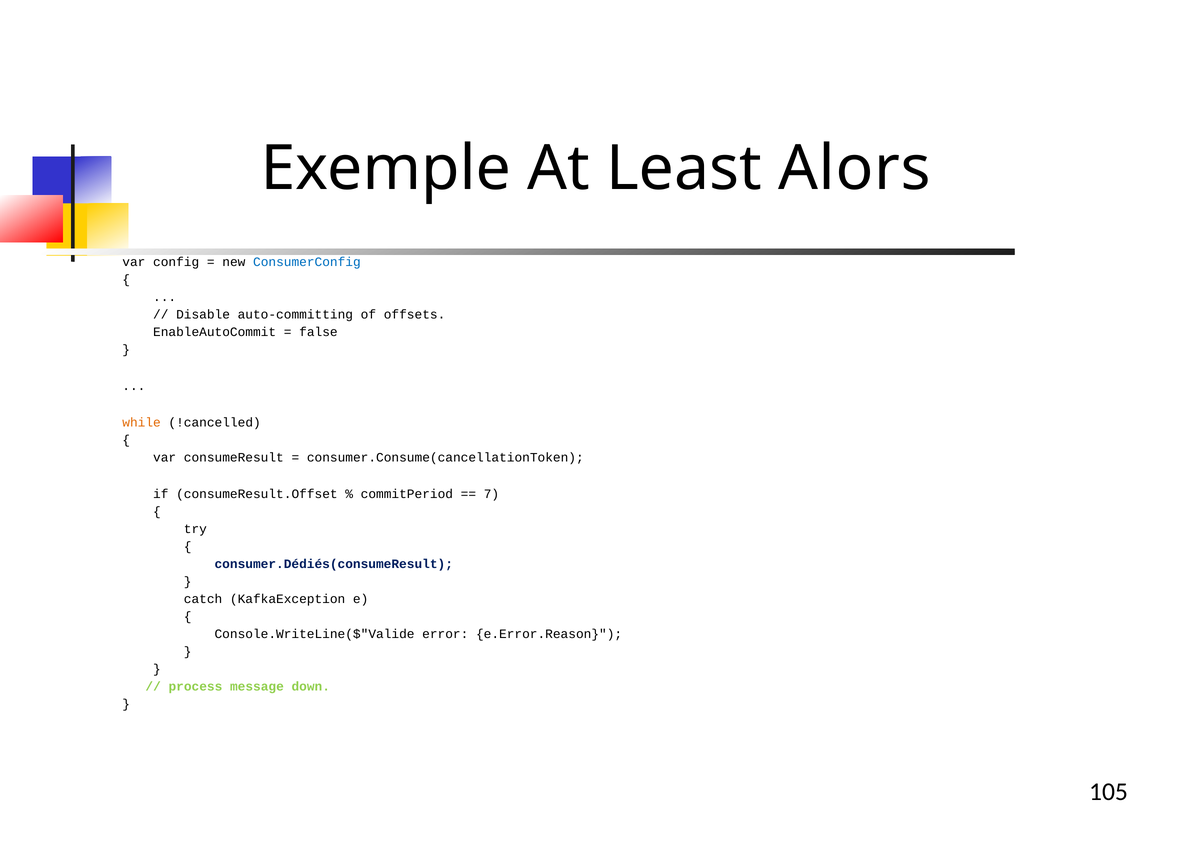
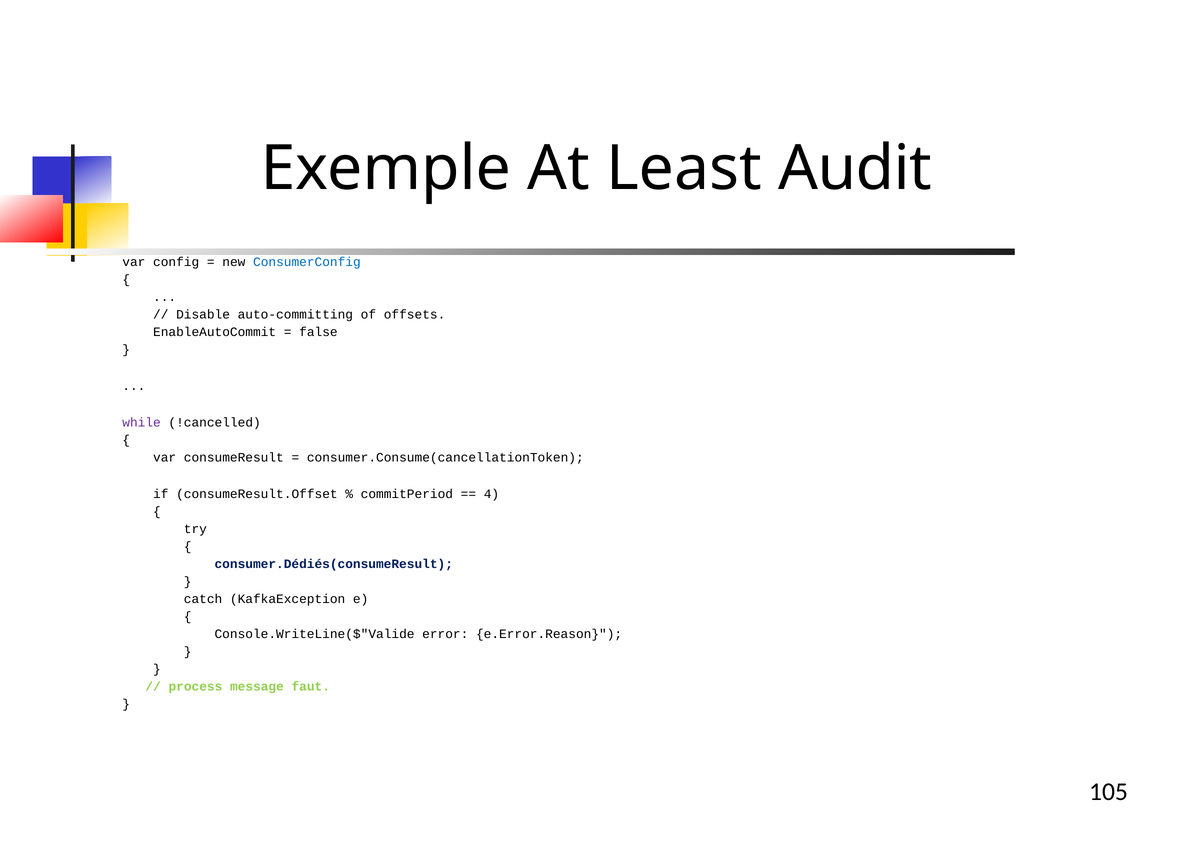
Alors: Alors -> Audit (855, 169)
while colour: orange -> purple (142, 423)
7: 7 -> 4 (491, 494)
down: down -> faut (311, 687)
